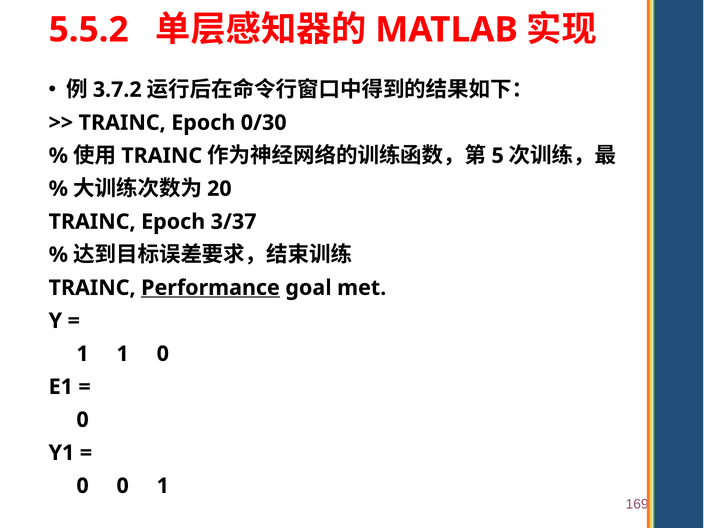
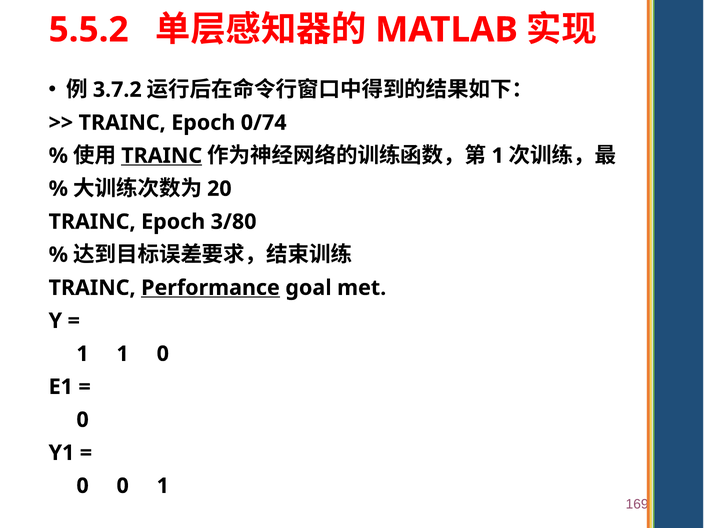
0/30: 0/30 -> 0/74 (264, 123)
TRAINC underline: none -> present (162, 156)
5: 5 -> 1 (498, 156)
3/37: 3/37 -> 3/80 (234, 222)
